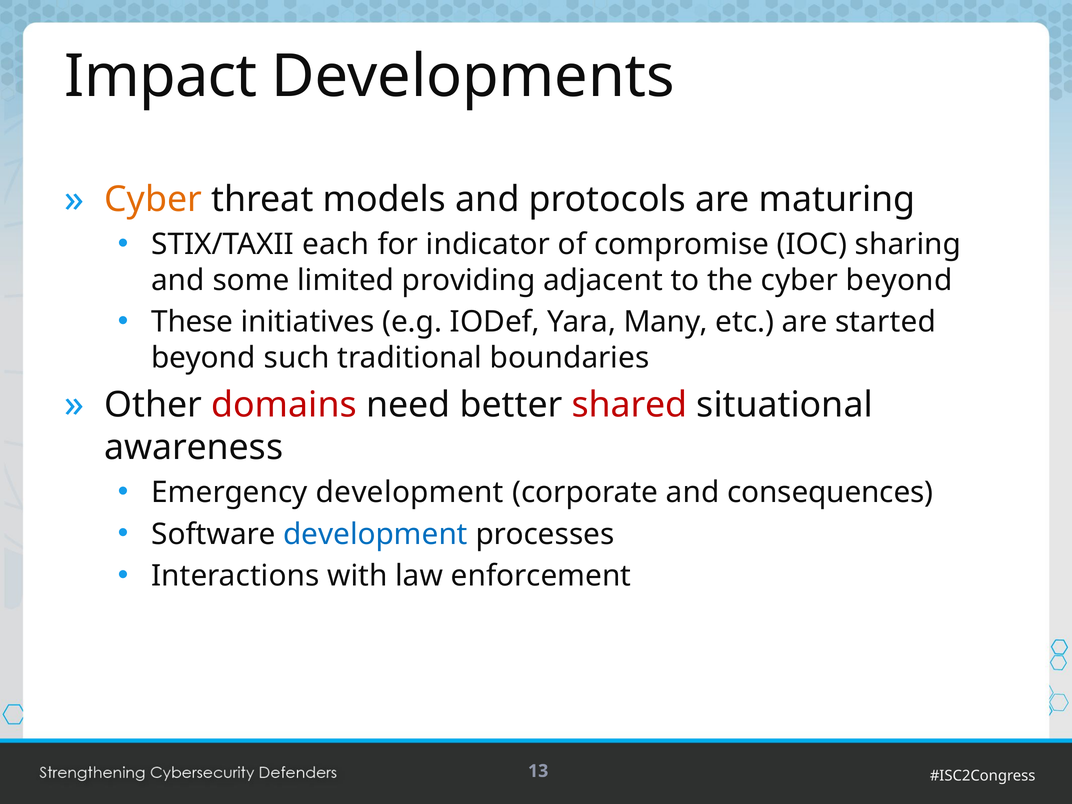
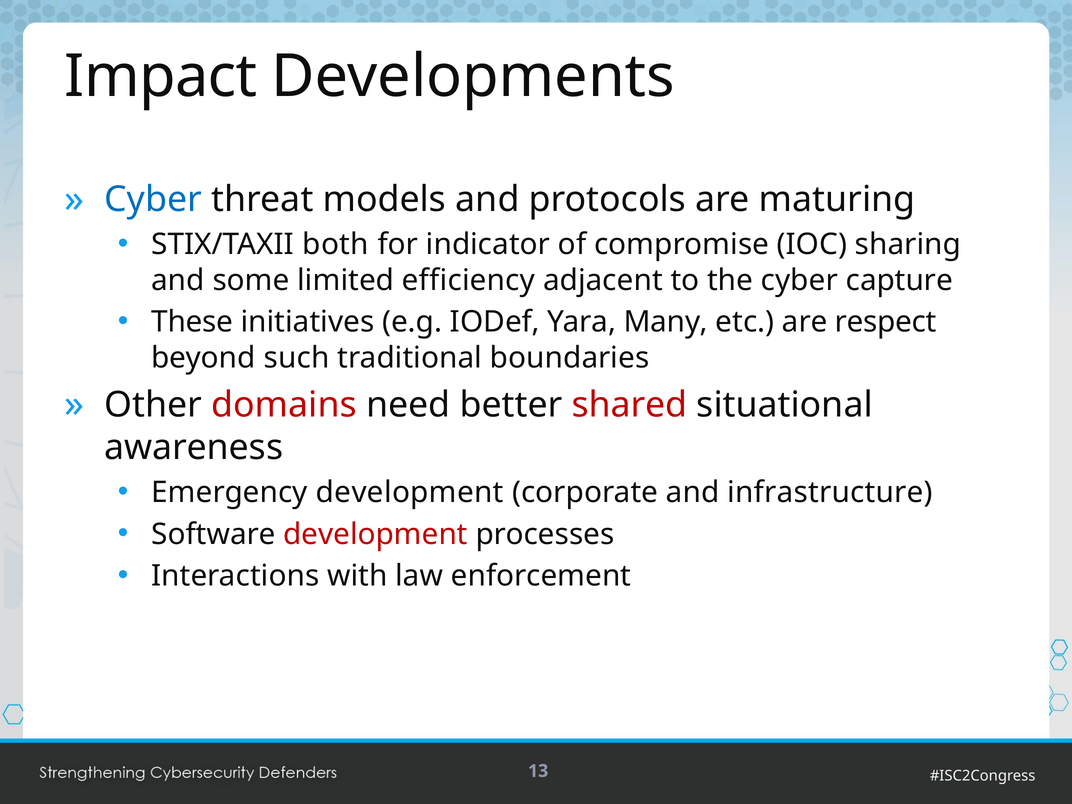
Cyber colour: orange -> blue (153, 200)
each: each -> both (336, 245)
providing: providing -> efficiency (469, 280)
cyber beyond: beyond -> capture (899, 280)
started: started -> respect (886, 322)
consequences: consequences -> infrastructure (830, 493)
development colour: blue -> red (375, 534)
